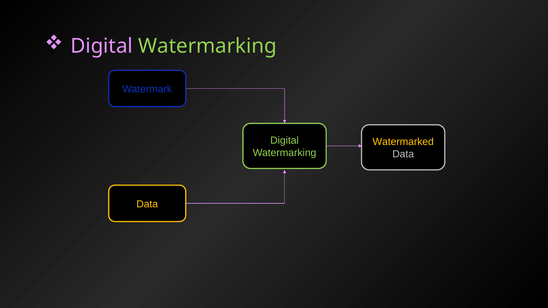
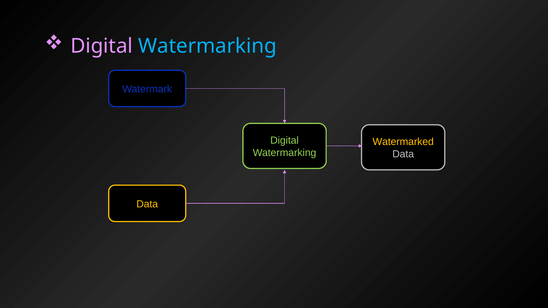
Watermarking colour: light green -> light blue (207, 46)
